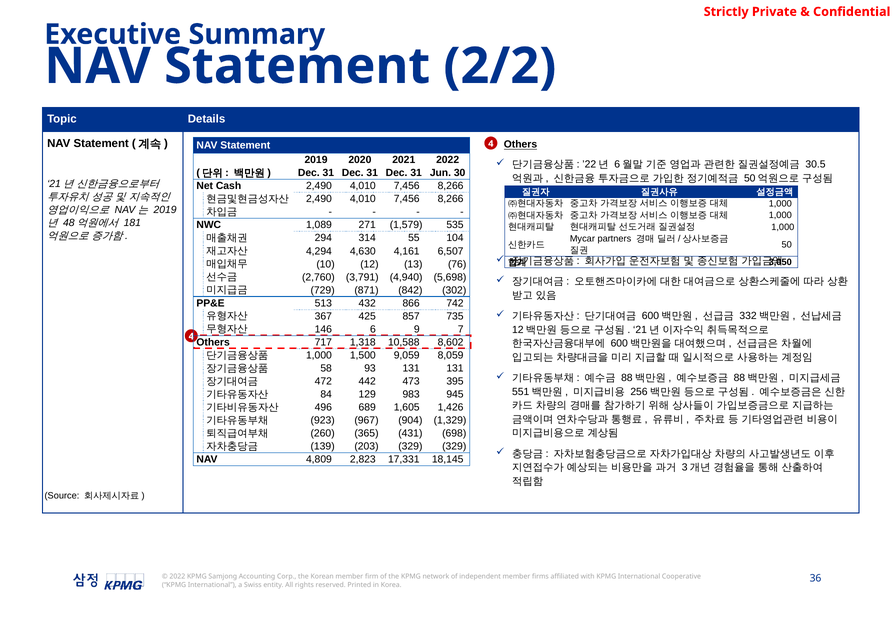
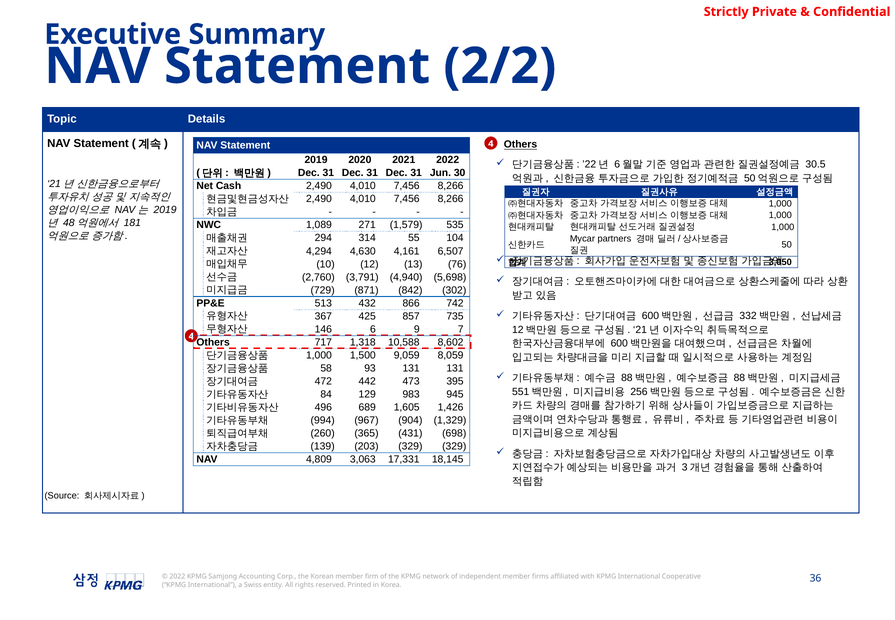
923: 923 -> 994 (323, 420)
2,823: 2,823 -> 3,063 (363, 459)
